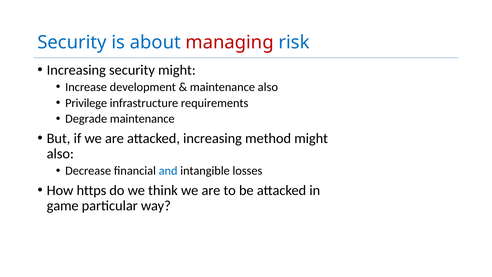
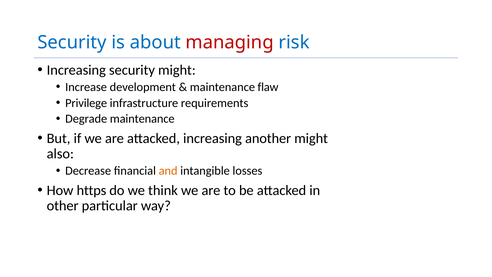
maintenance also: also -> flaw (268, 87)
method: method -> another (268, 138)
and colour: blue -> orange (168, 171)
game: game -> other (63, 206)
